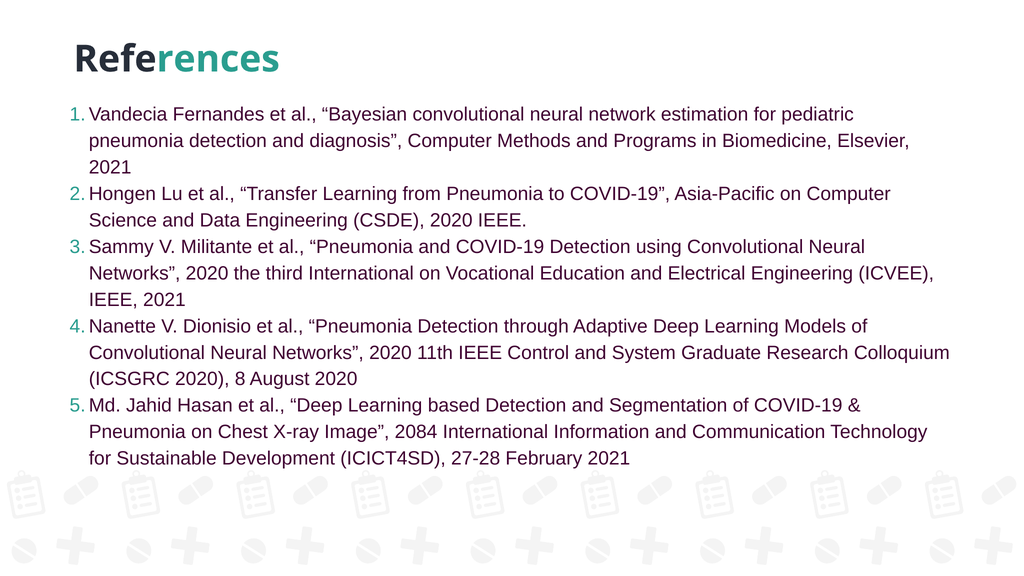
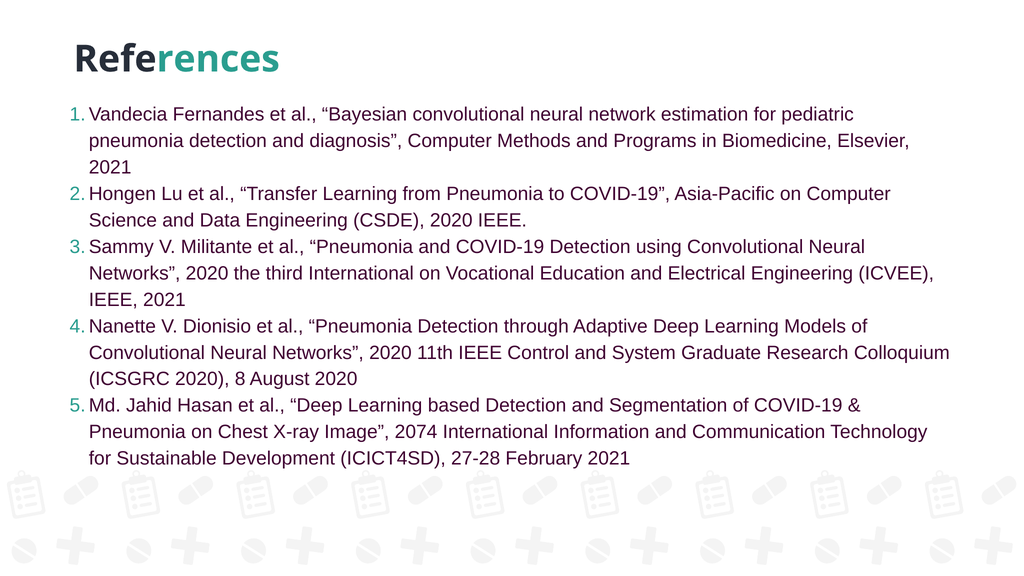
2084: 2084 -> 2074 (416, 432)
